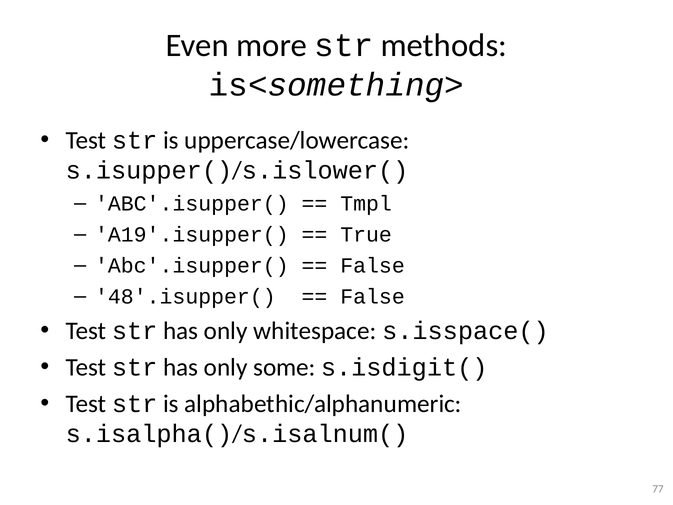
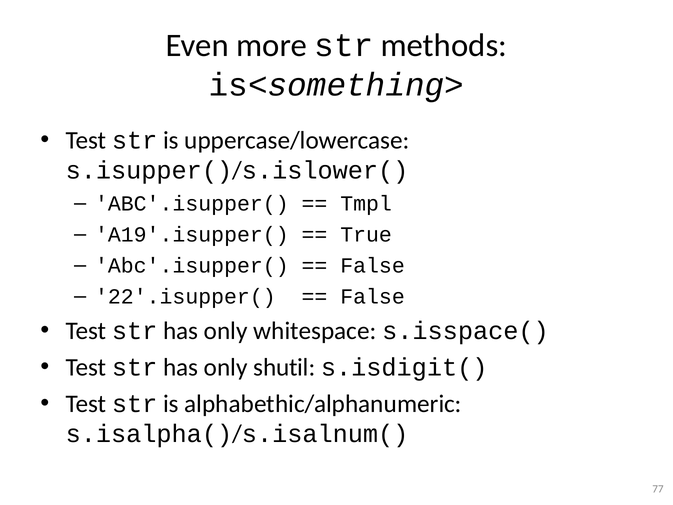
48'.isupper(: 48'.isupper( -> 22'.isupper( (185, 297)
some: some -> shutil (284, 367)
